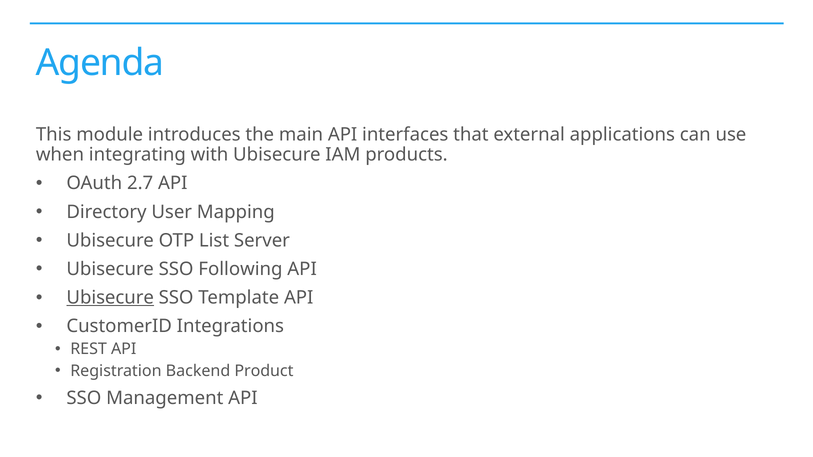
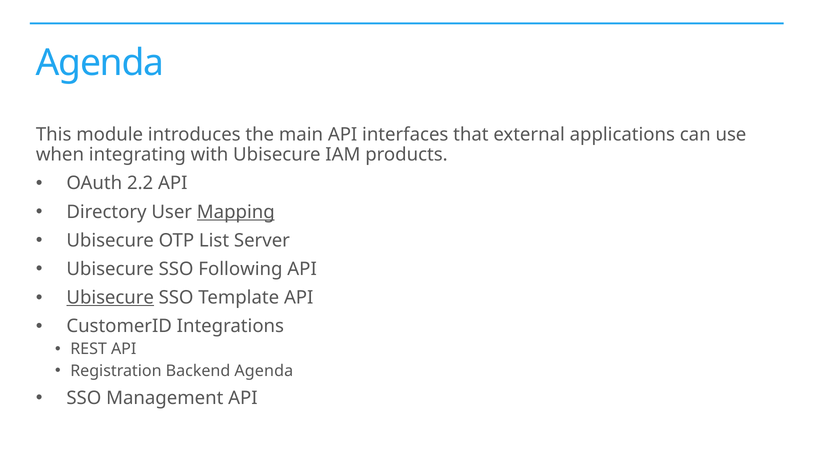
2.7: 2.7 -> 2.2 (140, 183)
Mapping underline: none -> present (236, 212)
Backend Product: Product -> Agenda (264, 371)
